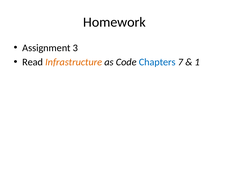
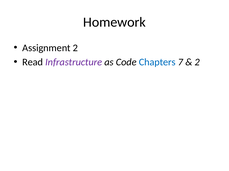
Assignment 3: 3 -> 2 (75, 48)
Infrastructure colour: orange -> purple (74, 62)
1: 1 -> 2 (197, 62)
